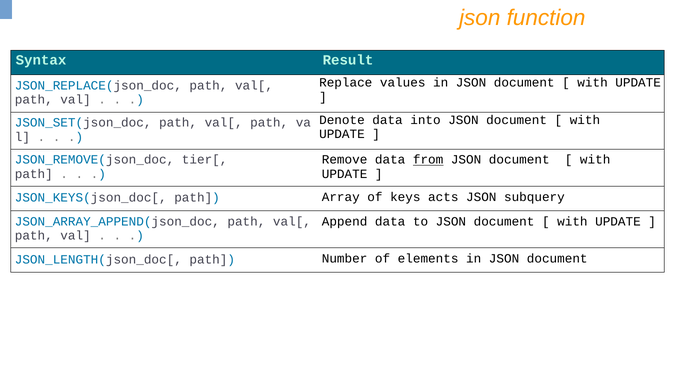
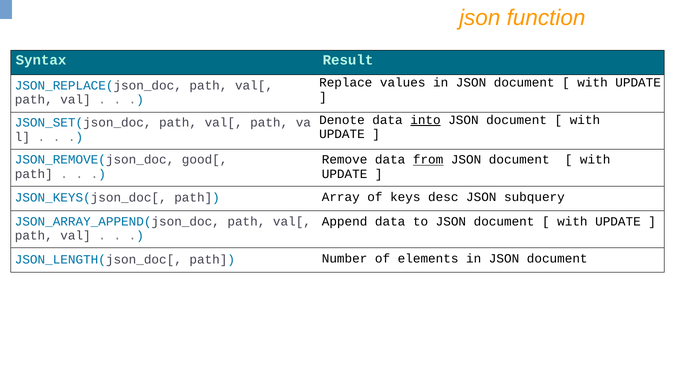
into underline: none -> present (425, 120)
tier[: tier[ -> good[ (205, 160)
acts: acts -> desc (443, 197)
